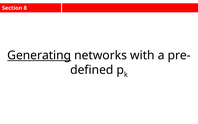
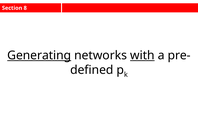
with underline: none -> present (142, 55)
